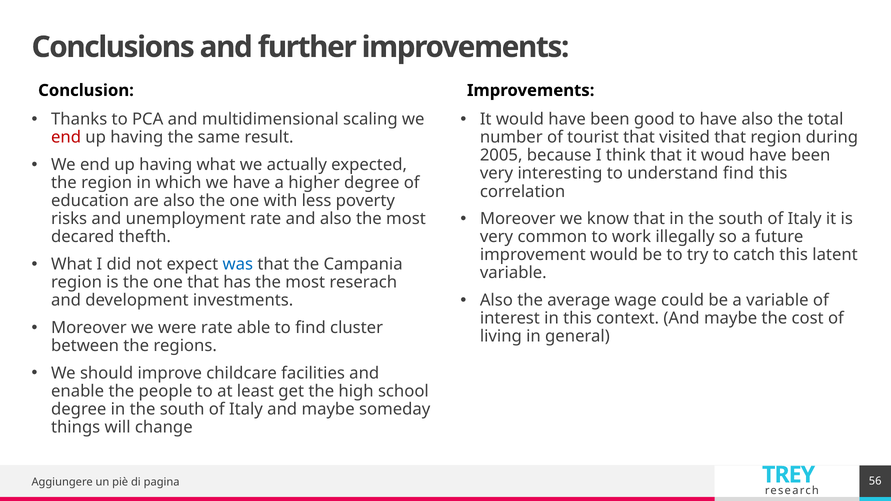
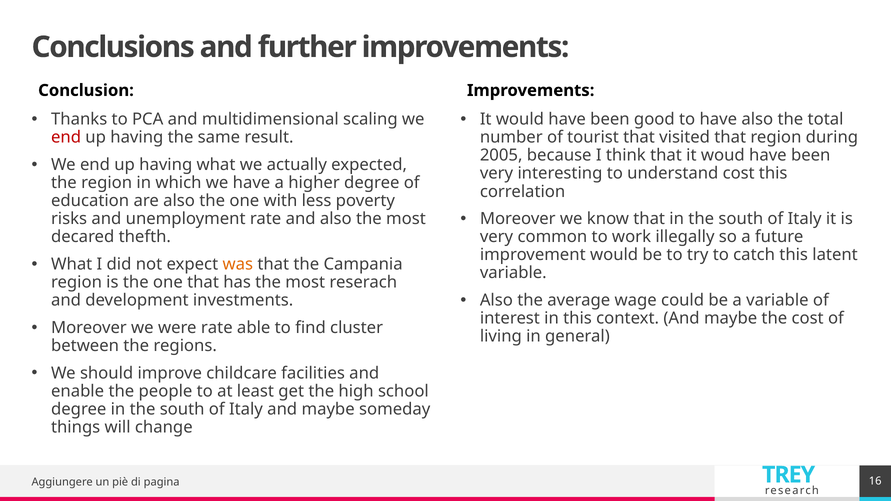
understand find: find -> cost (739, 174)
was colour: blue -> orange (238, 264)
56: 56 -> 16 (875, 481)
